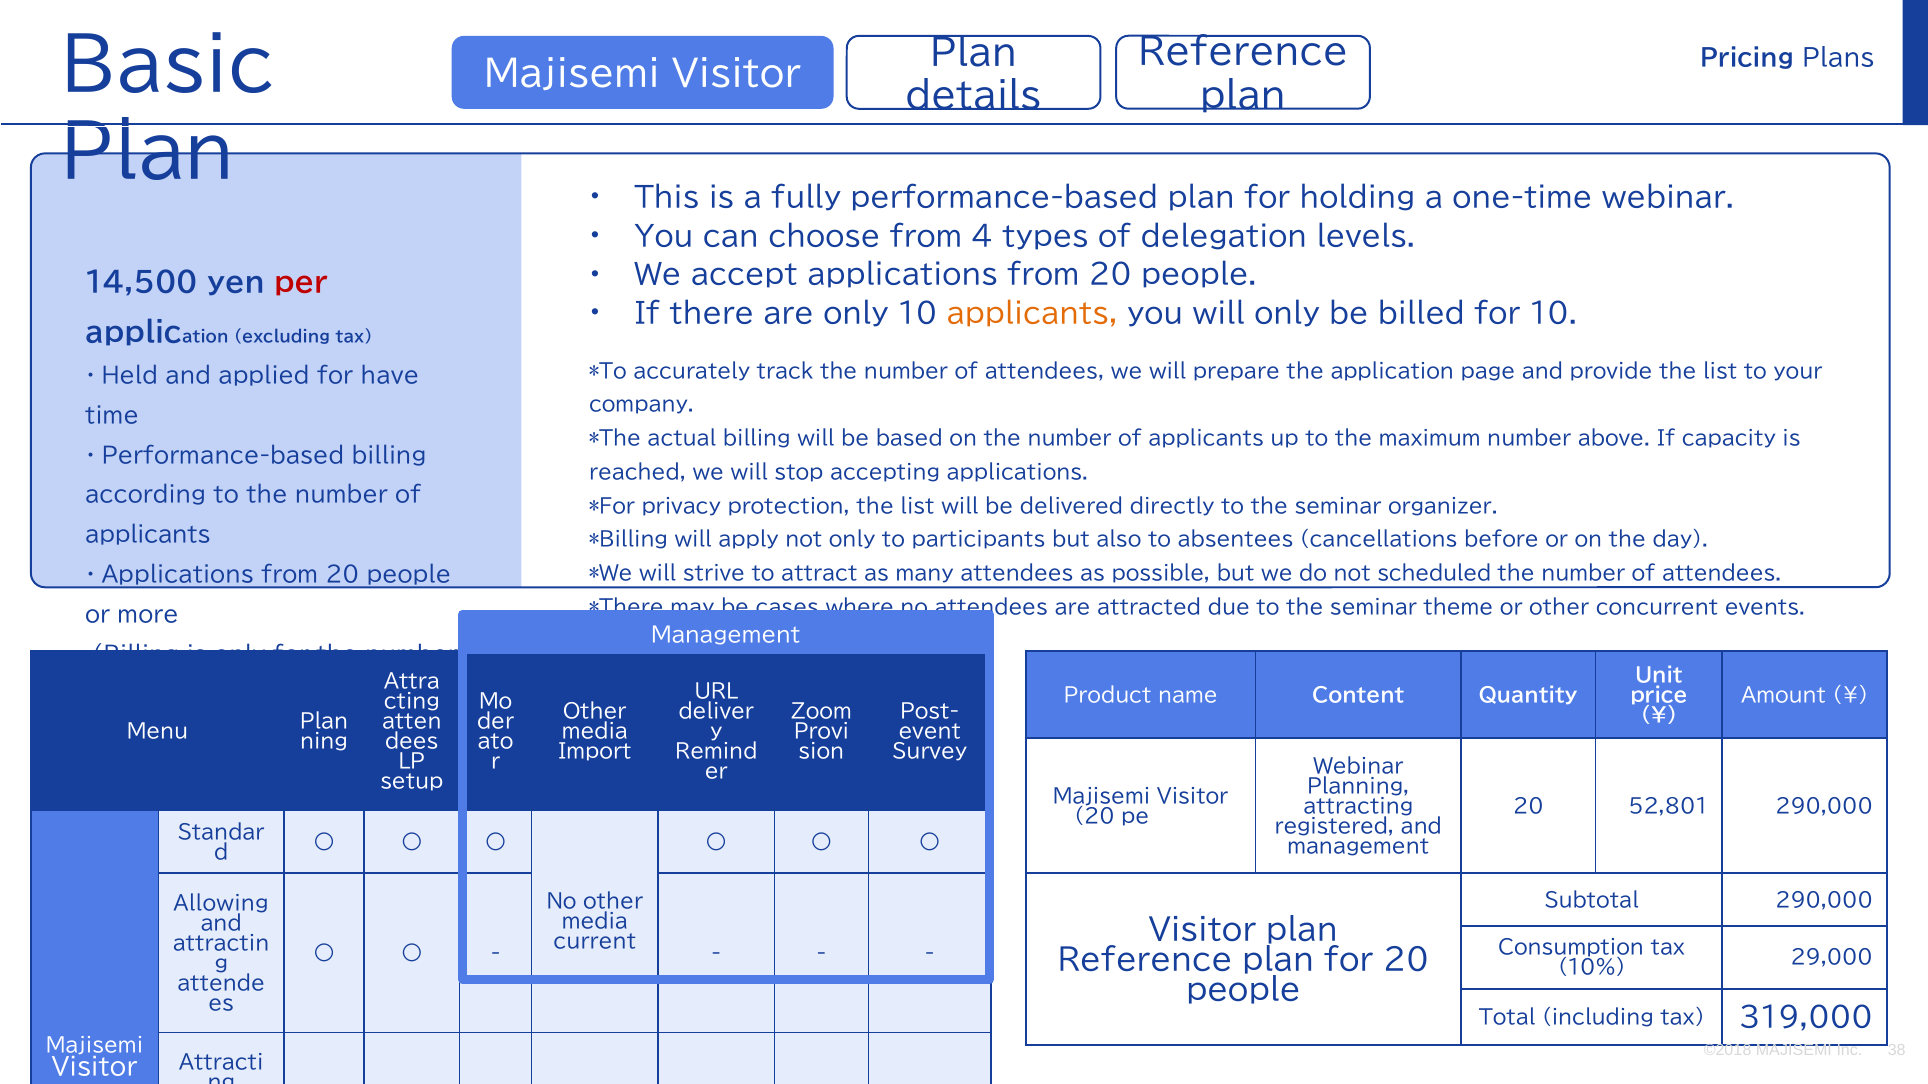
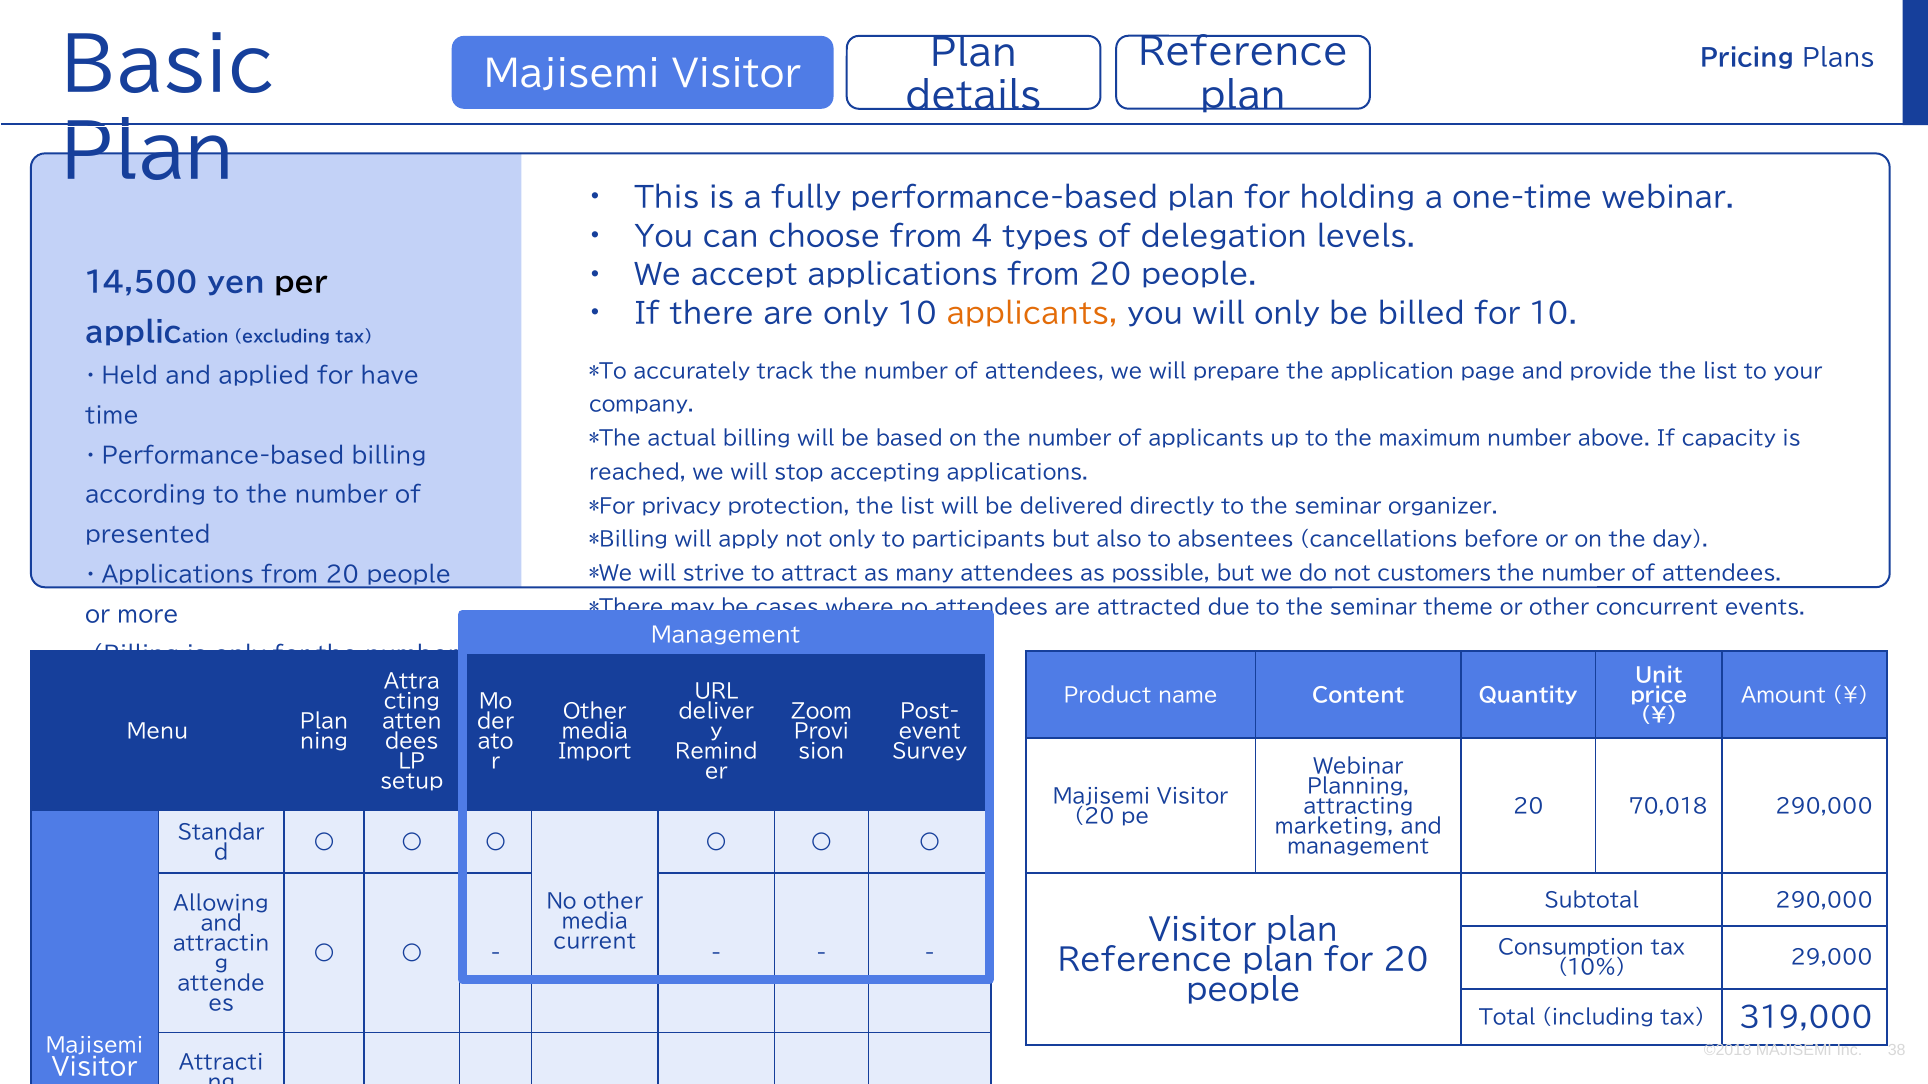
per colour: red -> black (301, 283)
applicants: applicants -> presented (148, 536)
scheduled: scheduled -> customers (1434, 574)
52,801: 52,801 -> 70,018 (1668, 807)
registered: registered -> marketing (1334, 827)
